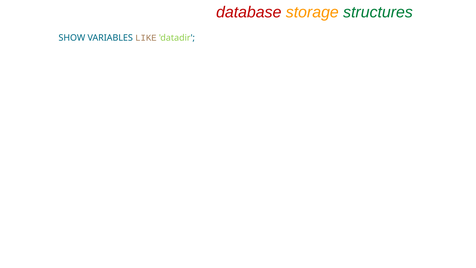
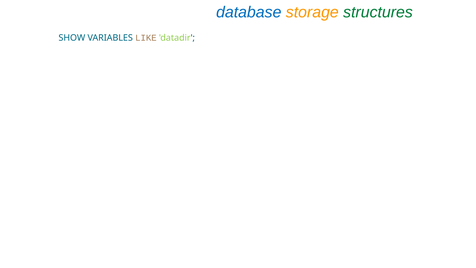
database colour: red -> blue (249, 12)
